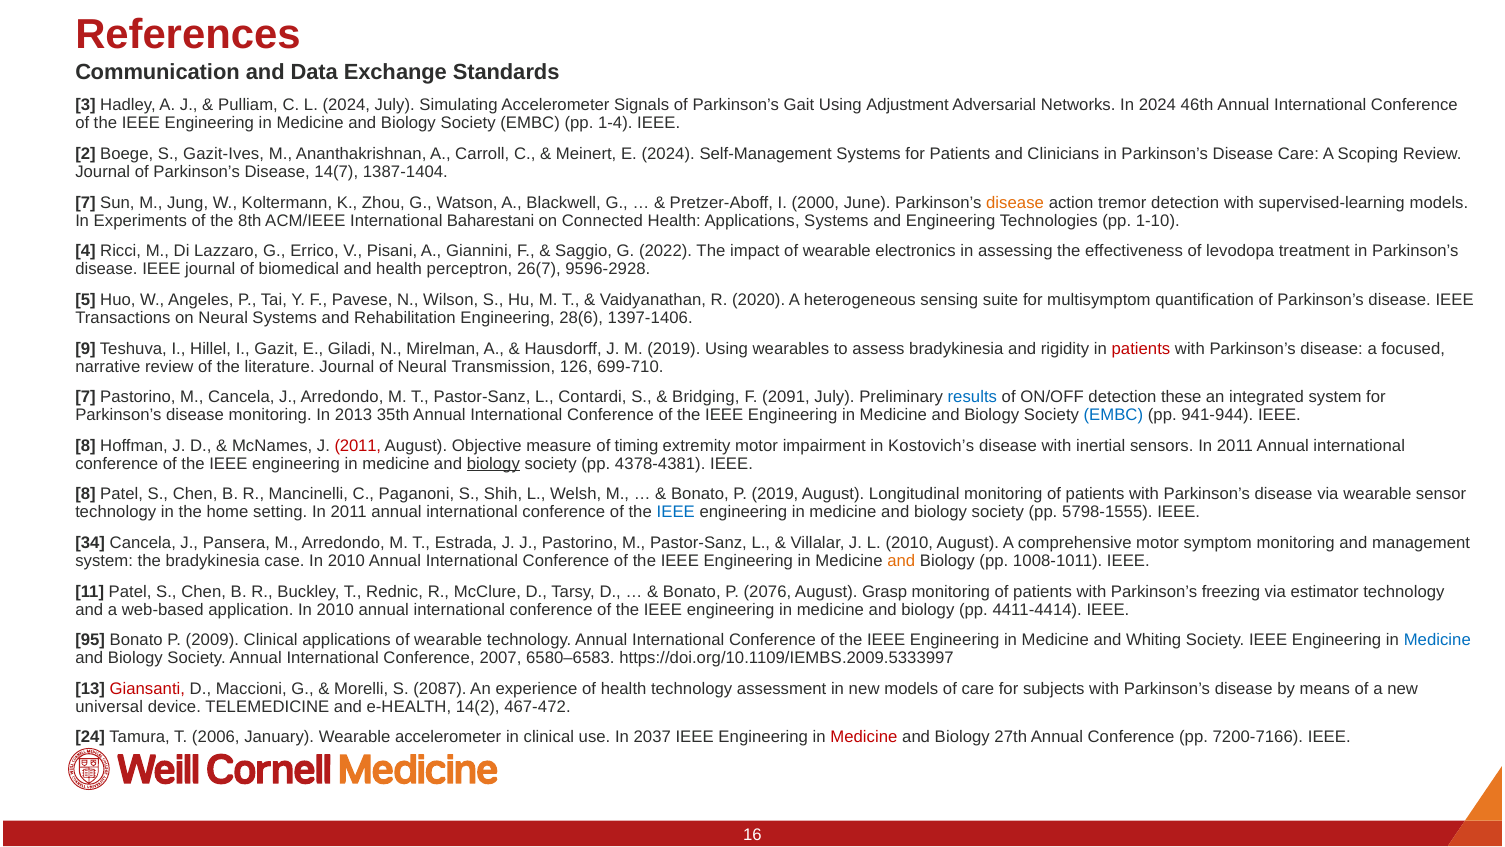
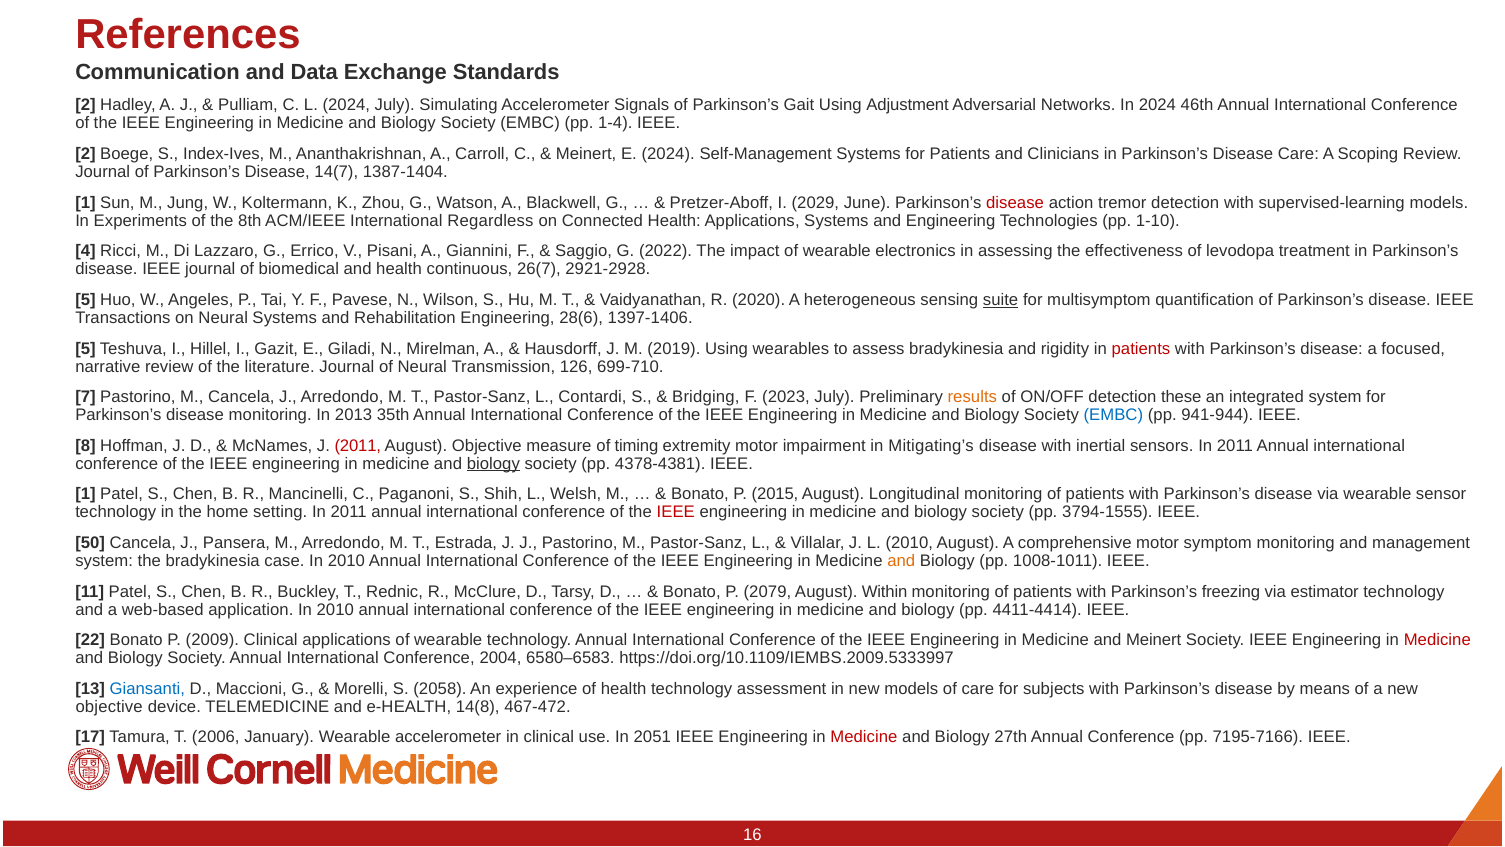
3: 3 -> 2 (85, 105)
Gazit-Ives: Gazit-Ives -> Index-Ives (224, 154)
7: 7 -> 1 (85, 203)
2000: 2000 -> 2029 (815, 203)
disease colour: orange -> red (1015, 203)
Baharestani: Baharestani -> Regardless (490, 221)
perceptron: perceptron -> continuous (470, 269)
9596-2928: 9596-2928 -> 2921-2928 (608, 269)
suite underline: none -> present (1001, 300)
9: 9 -> 5 (85, 348)
2091: 2091 -> 2023 (786, 397)
results colour: blue -> orange (972, 397)
Kostovich’s: Kostovich’s -> Mitigating’s (931, 446)
8: 8 -> 1 (85, 494)
P 2019: 2019 -> 2015 (775, 494)
IEEE colour: blue -> red (676, 512)
5798-1555: 5798-1555 -> 3794-1555 (1107, 512)
34: 34 -> 50 (90, 543)
2076: 2076 -> 2079 (767, 591)
Grasp: Grasp -> Within (885, 591)
95: 95 -> 22 (90, 640)
and Whiting: Whiting -> Meinert (1154, 640)
Medicine colour: blue -> red (1437, 640)
2007: 2007 -> 2004 (500, 658)
Giansanti colour: red -> blue (147, 688)
2087: 2087 -> 2058 (440, 688)
universal: universal -> objective (109, 706)
14(2: 14(2 -> 14(8 (478, 706)
24: 24 -> 17 (90, 737)
2037: 2037 -> 2051 (652, 737)
7200-7166: 7200-7166 -> 7195-7166 (1258, 737)
